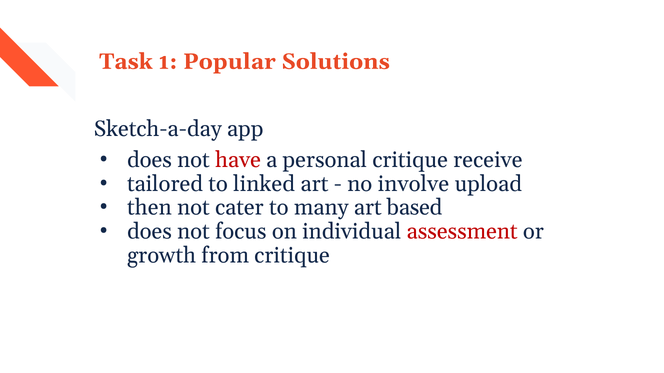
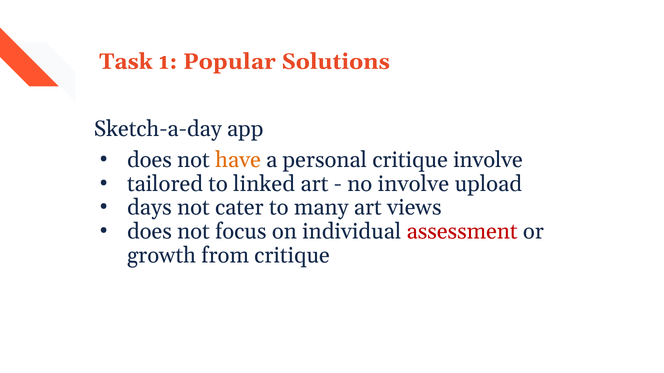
have colour: red -> orange (238, 160)
critique receive: receive -> involve (488, 160)
then: then -> days (149, 208)
based: based -> views (414, 208)
